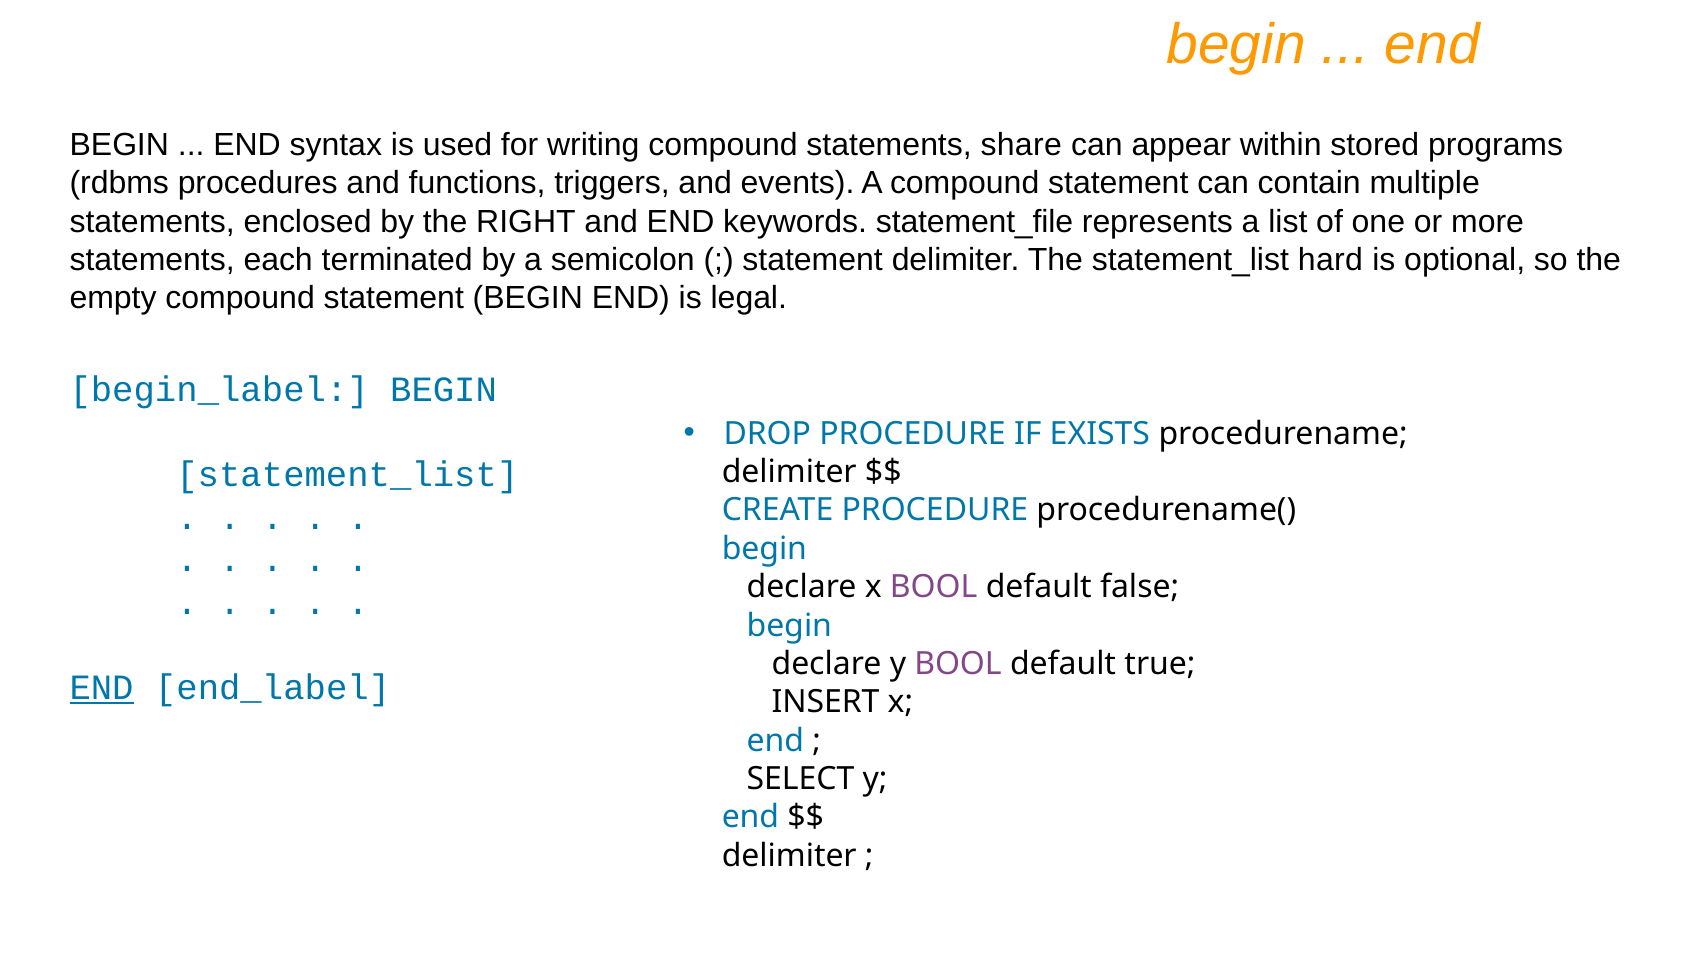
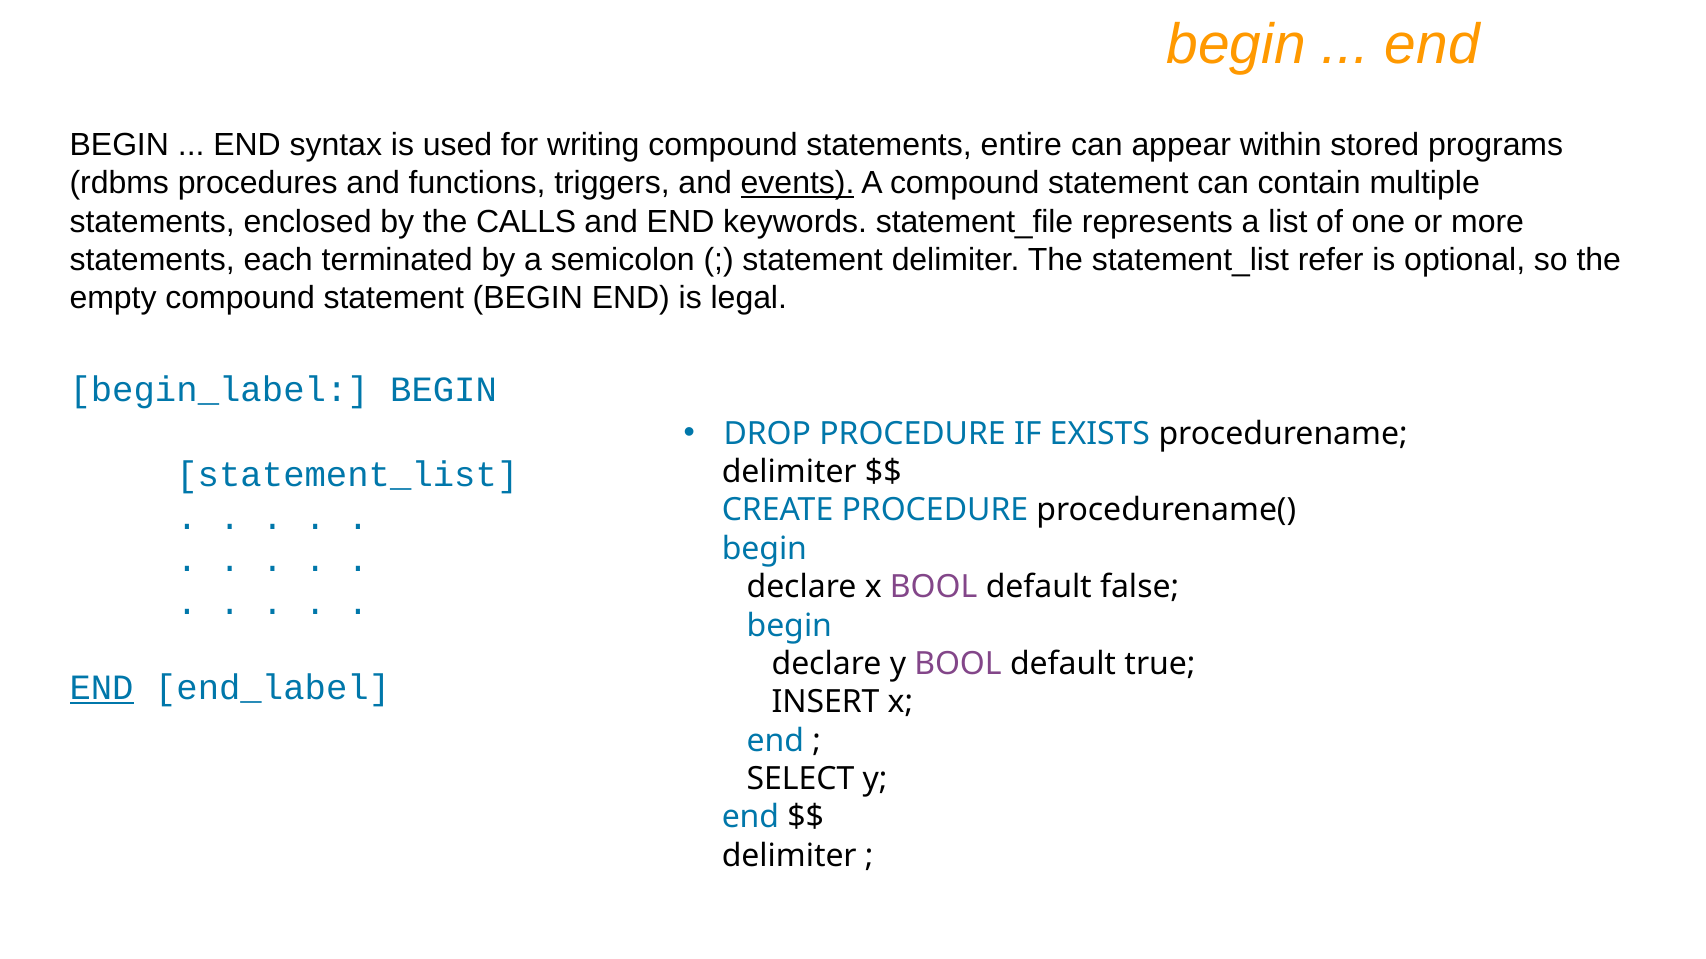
share: share -> entire (1021, 145)
events underline: none -> present (798, 183)
RIGHT: RIGHT -> CALLS (526, 222)
hard: hard -> refer (1331, 260)
